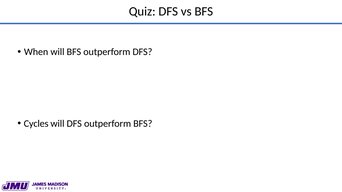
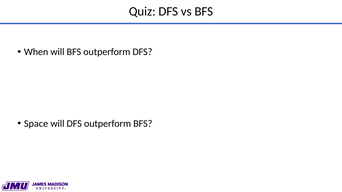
Cycles: Cycles -> Space (36, 124)
